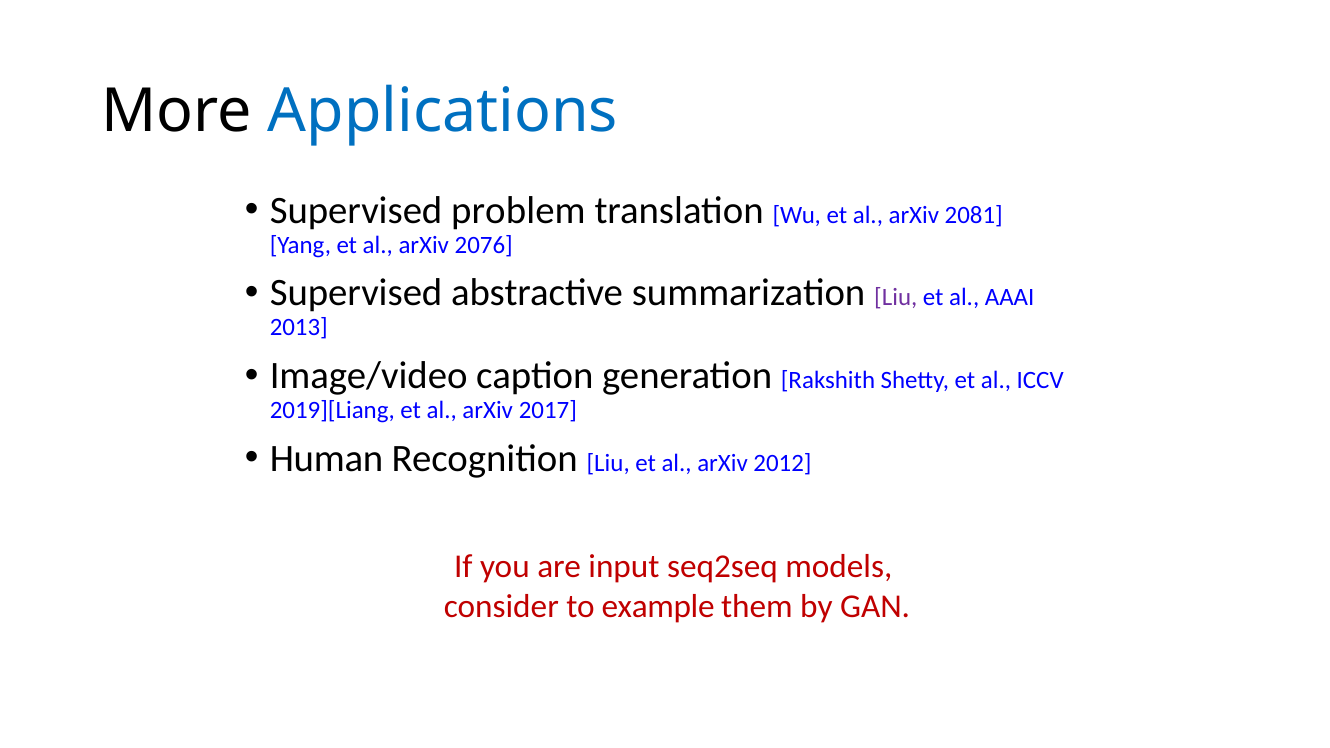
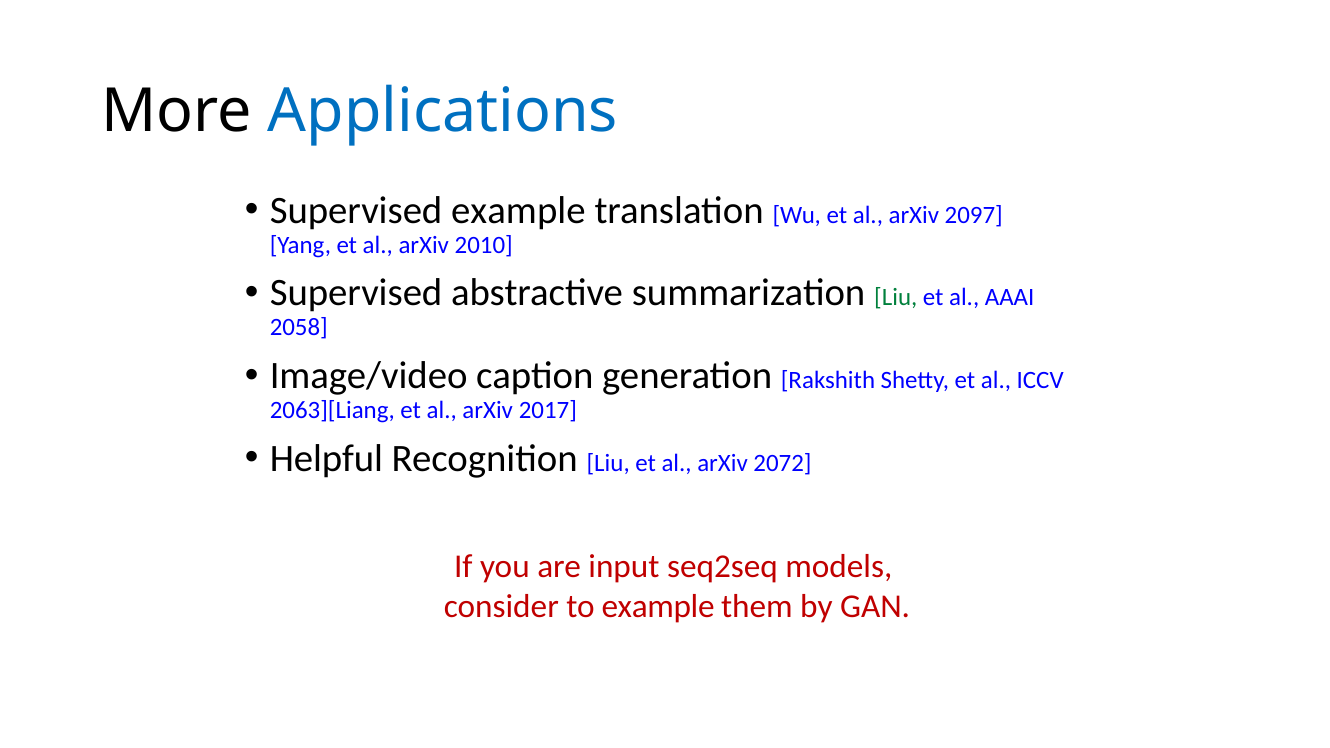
Supervised problem: problem -> example (518, 211)
2081: 2081 -> 2097 (974, 215)
2076: 2076 -> 2010 (484, 245)
Liu colour: purple -> green (896, 298)
2013: 2013 -> 2058 (299, 328)
2019][Liang: 2019][Liang -> 2063][Liang (332, 410)
Human: Human -> Helpful (326, 458)
2012: 2012 -> 2072 (783, 463)
